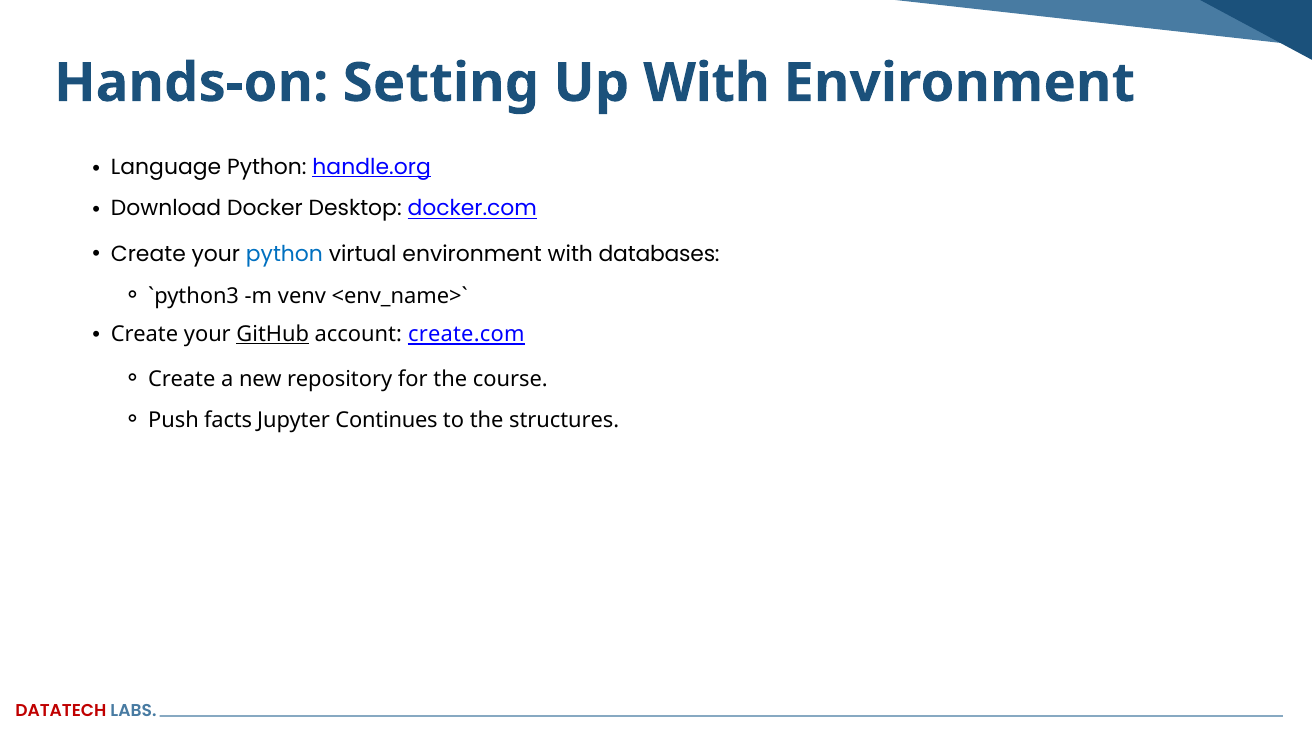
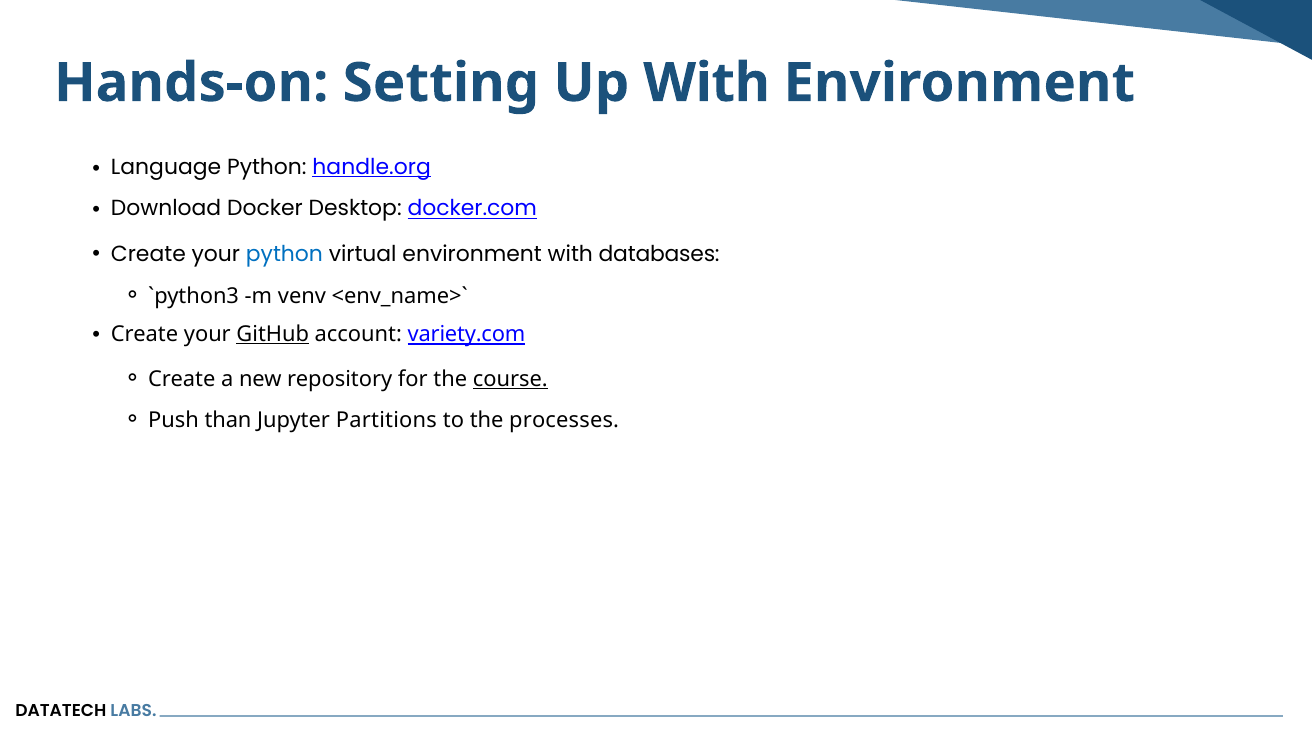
create.com: create.com -> variety.com (466, 334)
course underline: none -> present (510, 379)
facts: facts -> than (228, 421)
Continues: Continues -> Partitions (386, 421)
structures: structures -> processes (564, 421)
DATATECH colour: red -> black (61, 711)
